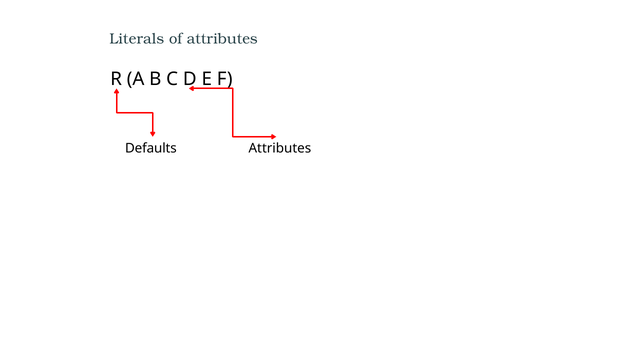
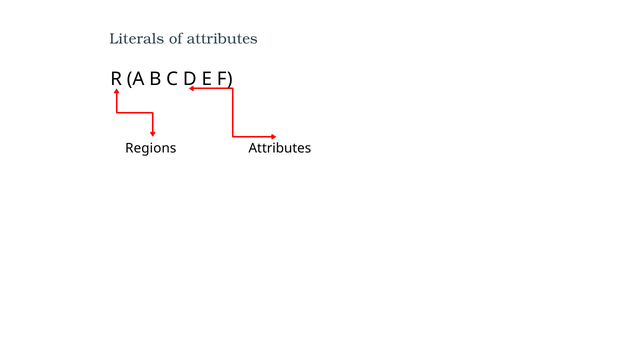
Defaults: Defaults -> Regions (151, 148)
